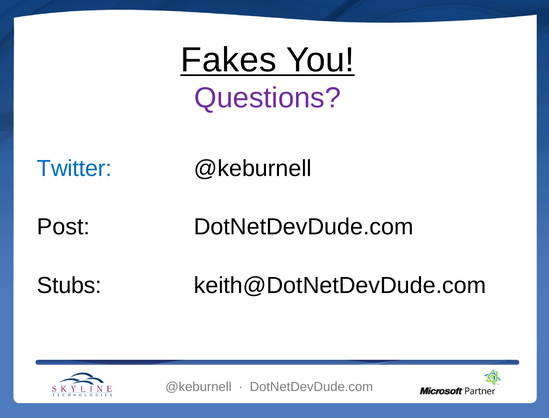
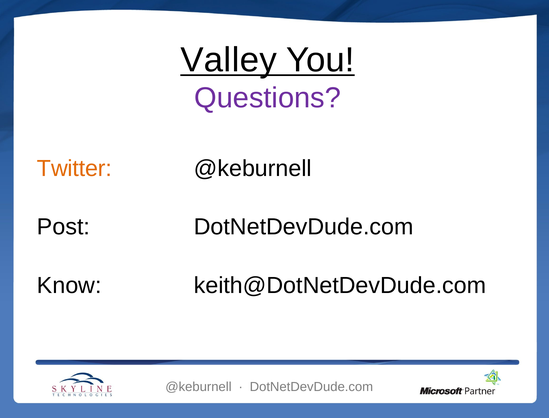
Fakes: Fakes -> Valley (229, 60)
Twitter colour: blue -> orange (74, 169)
Stubs: Stubs -> Know (69, 286)
